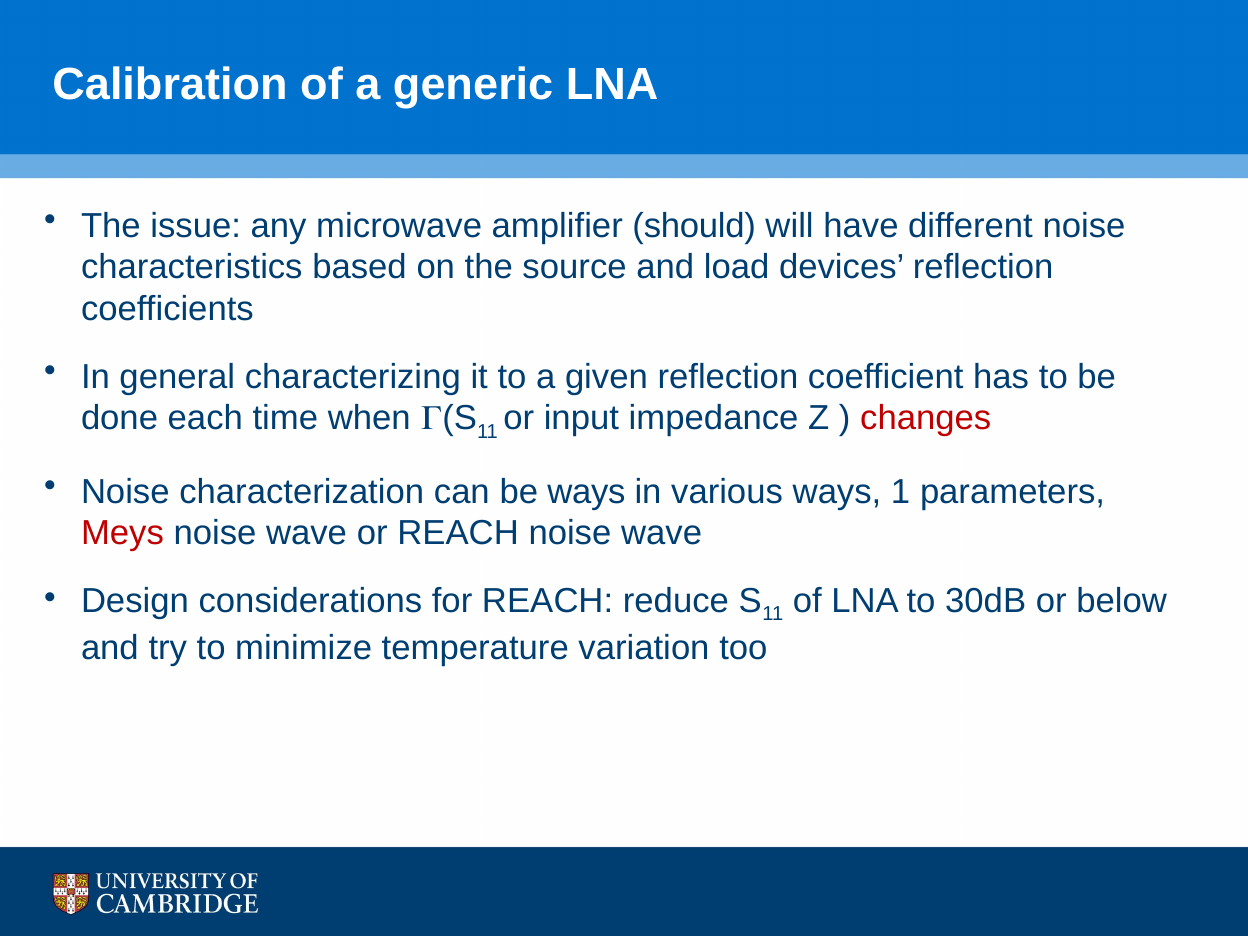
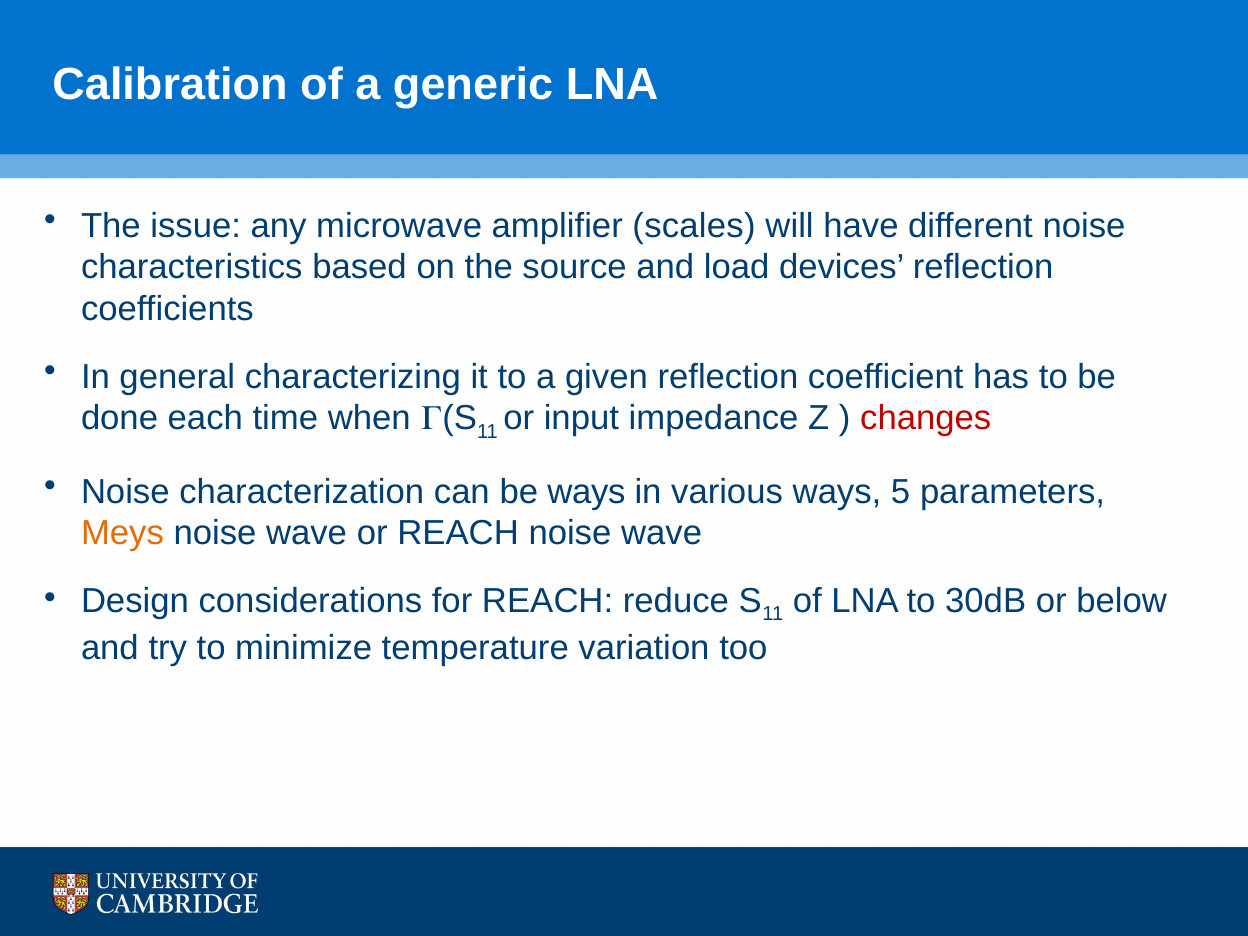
should: should -> scales (694, 226)
1: 1 -> 5 (901, 492)
Meys colour: red -> orange (122, 533)
